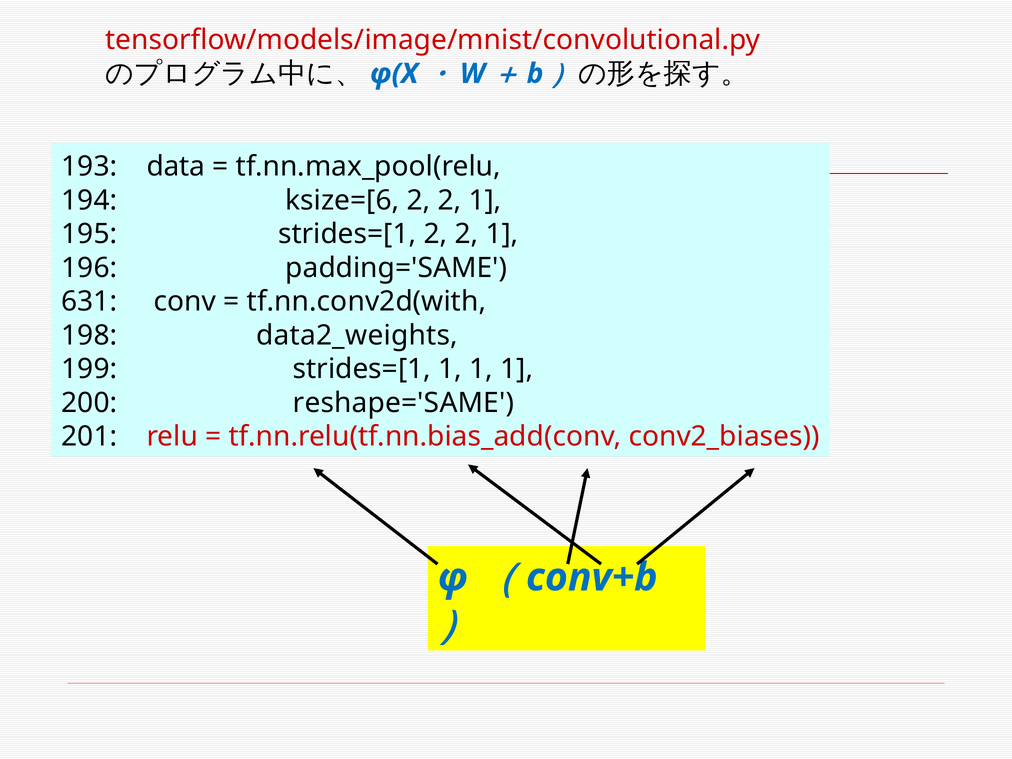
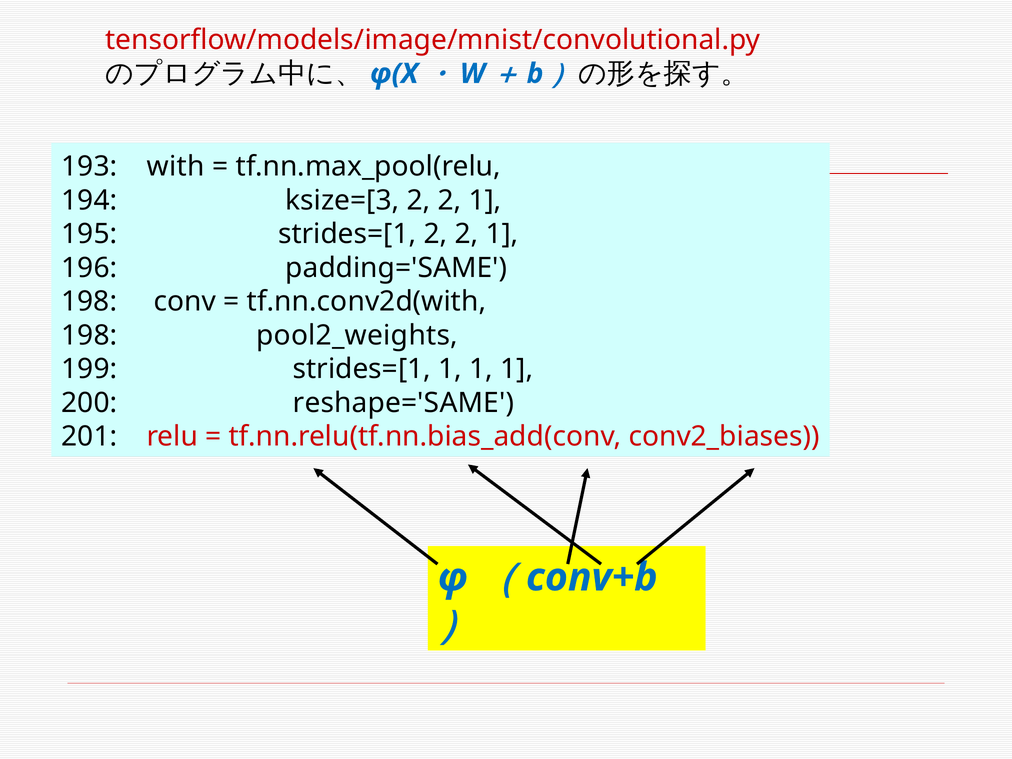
data: data -> with (176, 167)
ksize=[6: ksize=[6 -> ksize=[3 (342, 200)
631: 631 -> 198 (89, 302)
data2_weights: data2_weights -> pool2_weights (357, 335)
